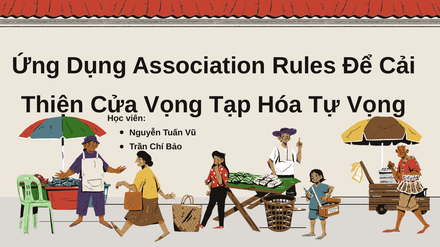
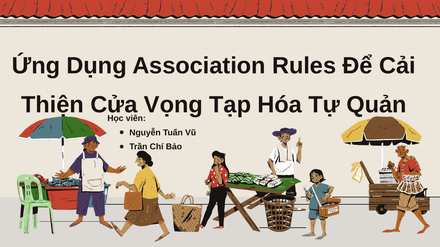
Tự Vọng: Vọng -> Quản (376, 105)
